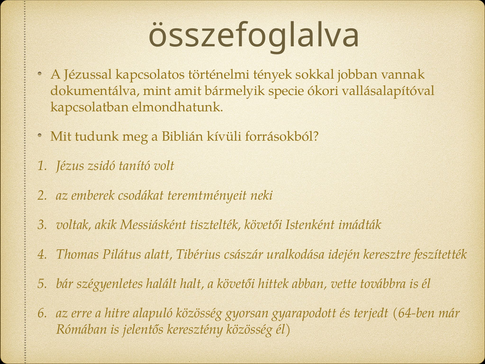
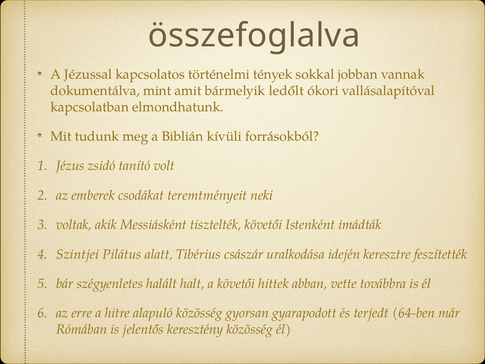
specie: specie -> ledőlt (286, 91)
Thomas: Thomas -> Szintjei (78, 254)
